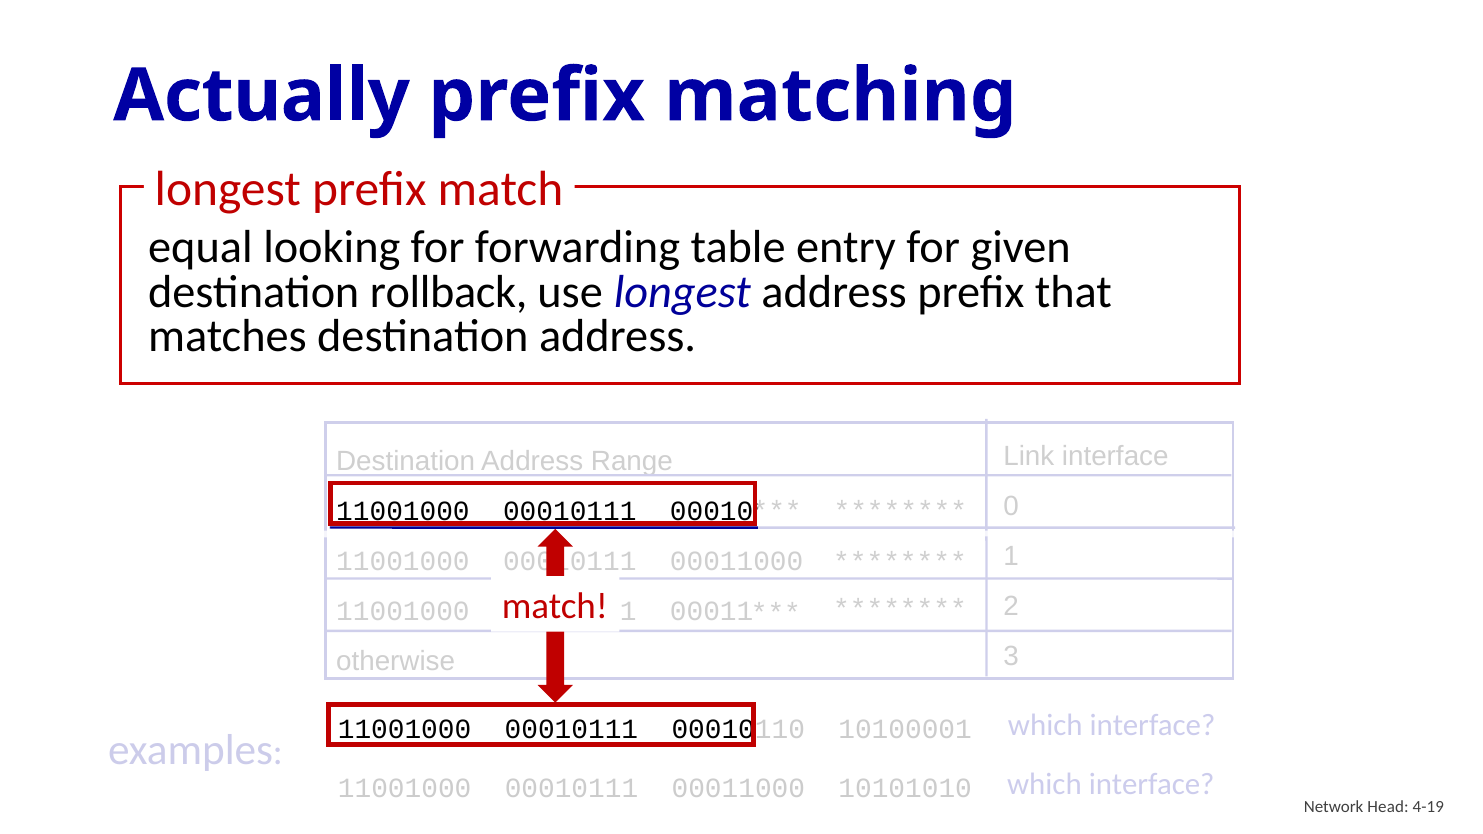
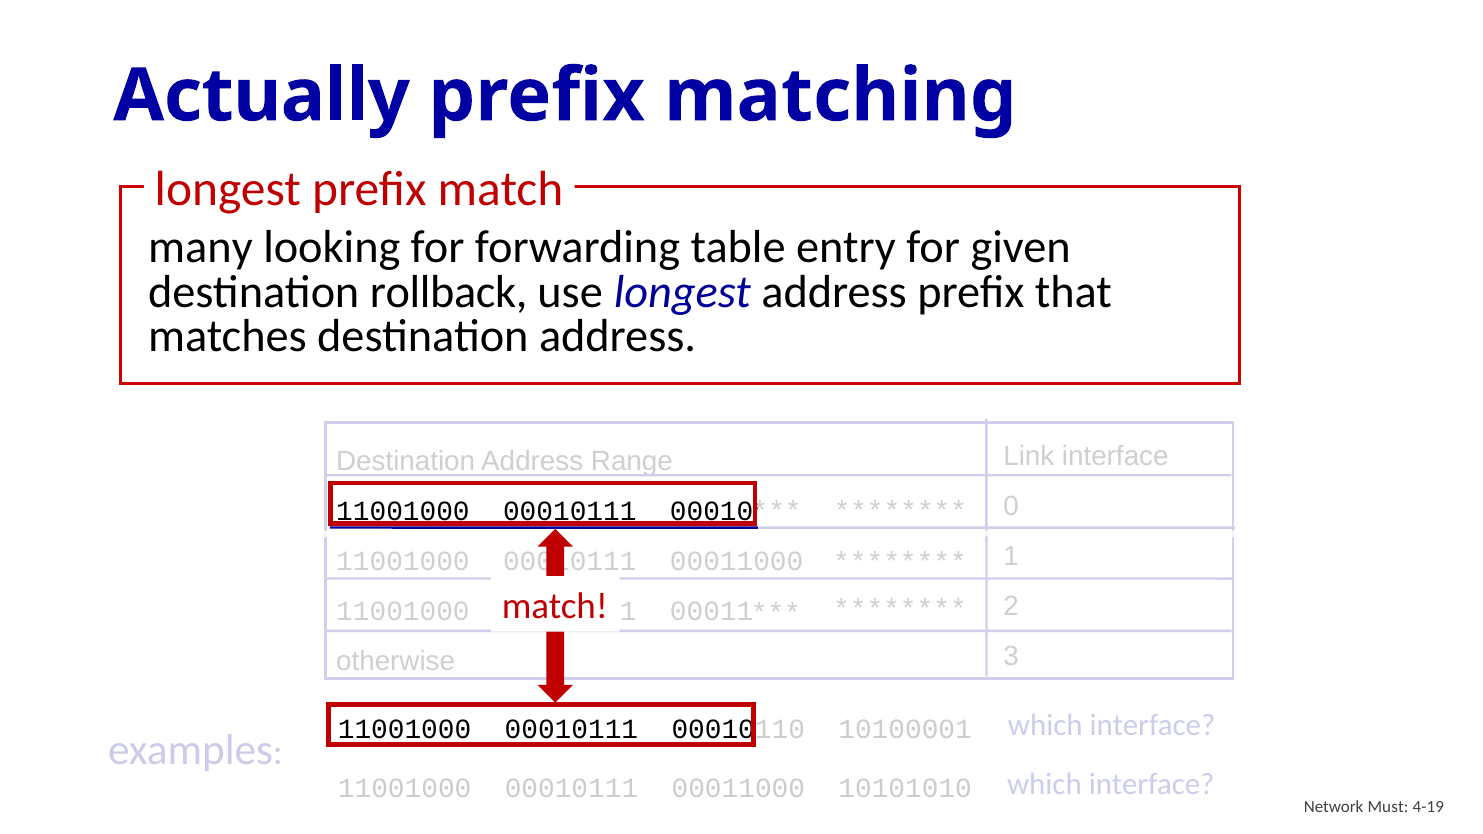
equal: equal -> many (200, 247)
Head: Head -> Must (1388, 807)
